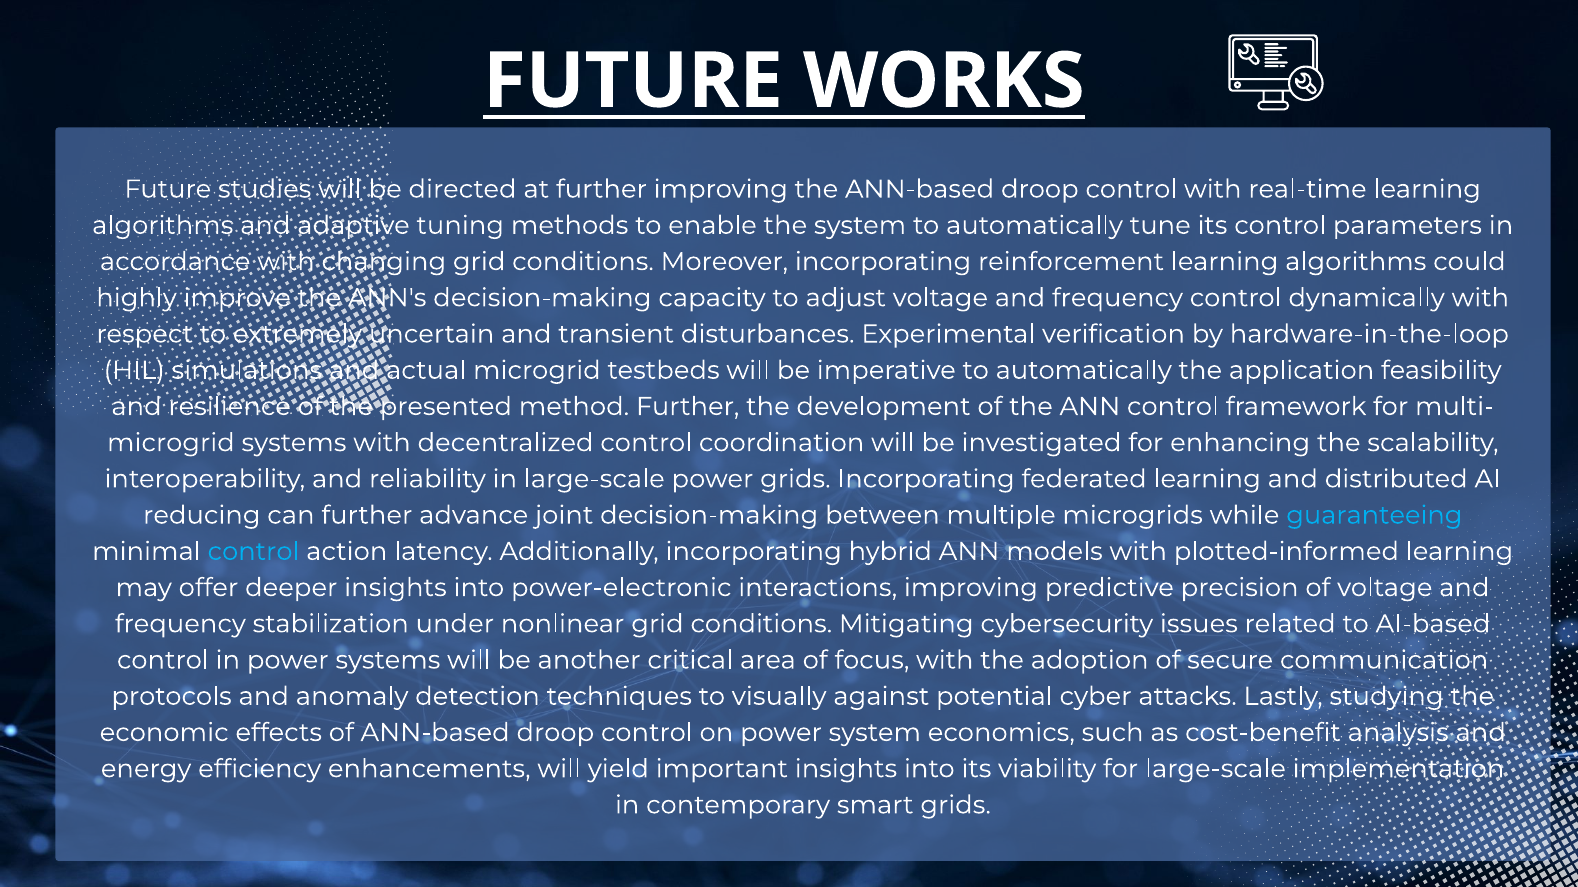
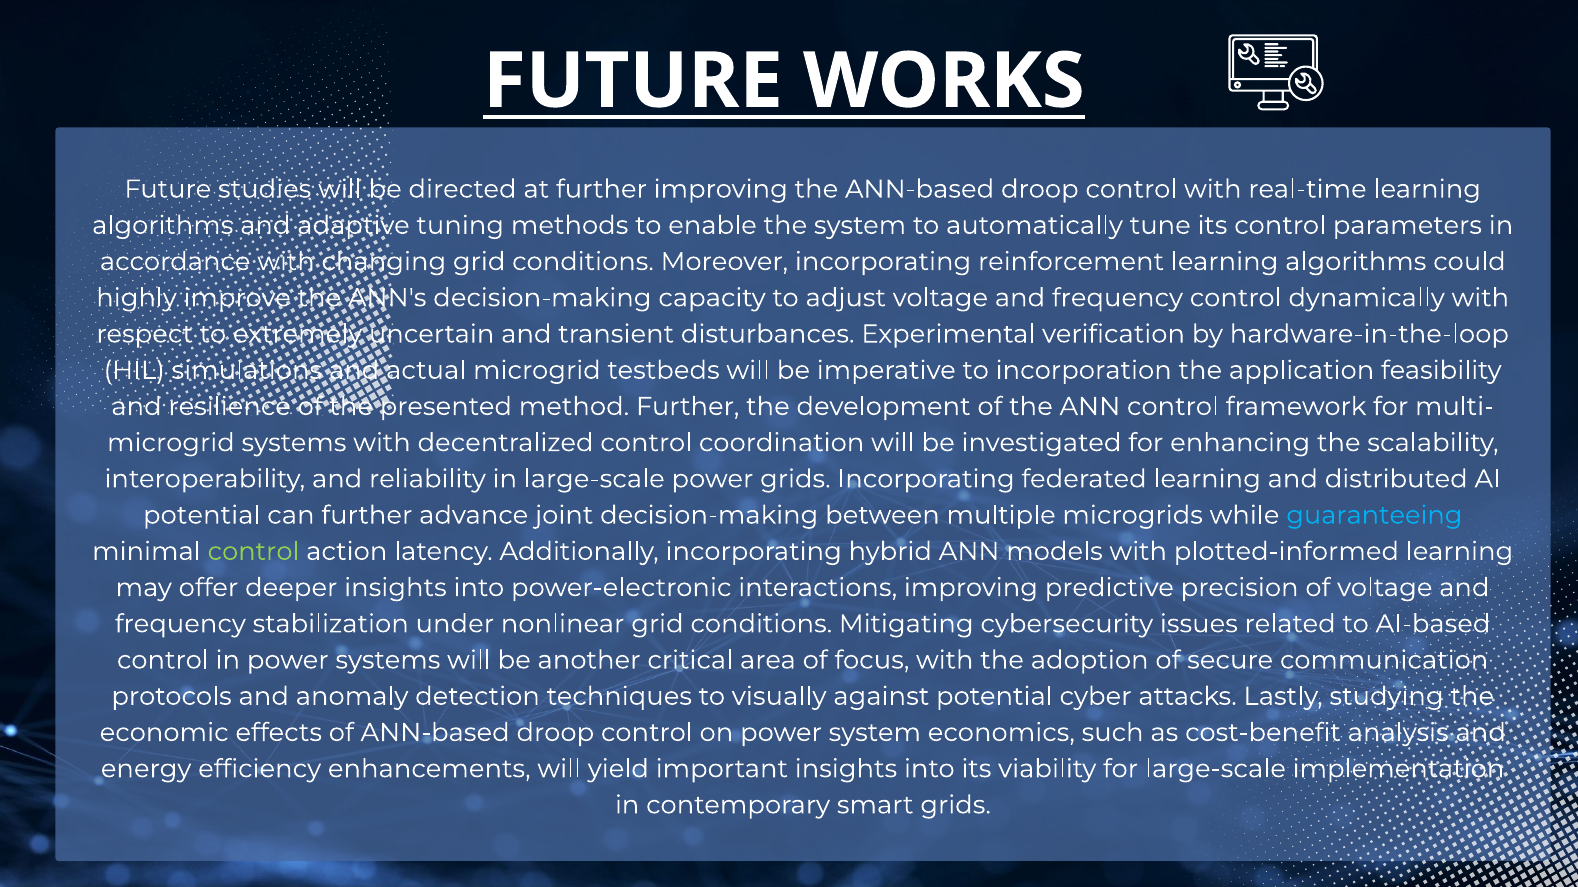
imperative to automatically: automatically -> incorporation (1084, 371)
reducing: reducing -> potential (202, 516)
control colour: light blue -> light green (253, 552)
